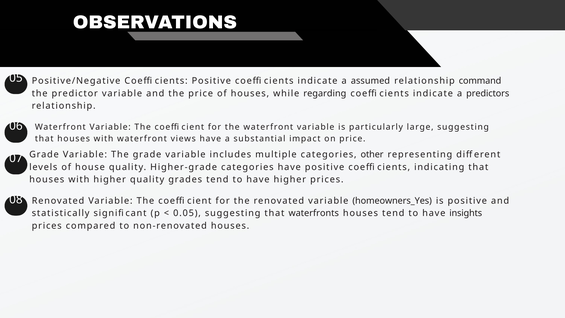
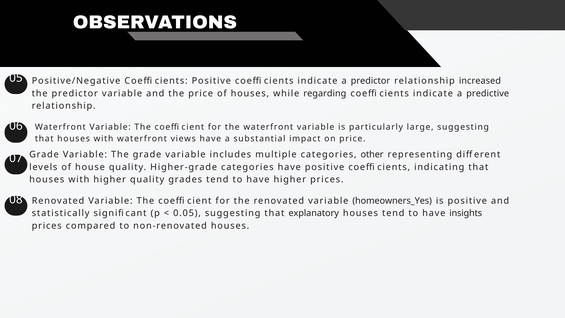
a assumed: assumed -> predictor (370, 81)
command: command -> increased (480, 81)
predictors: predictors -> predictive (488, 93)
waterfronts: waterfronts -> explanatory (314, 213)
